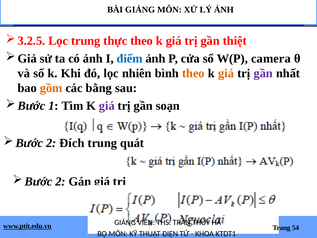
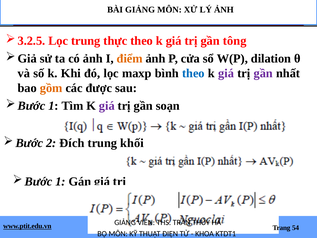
thiệt: thiệt -> tông (235, 41)
điểm colour: blue -> orange (130, 58)
camera: camera -> dilation (271, 58)
nhiên: nhiên -> maxp (137, 73)
theo colour: orange -> blue (193, 73)
giá colour: orange -> purple (226, 73)
bằng: bằng -> được (99, 88)
quát: quát -> khối (132, 143)
2: 2 -> 1 (60, 181)
